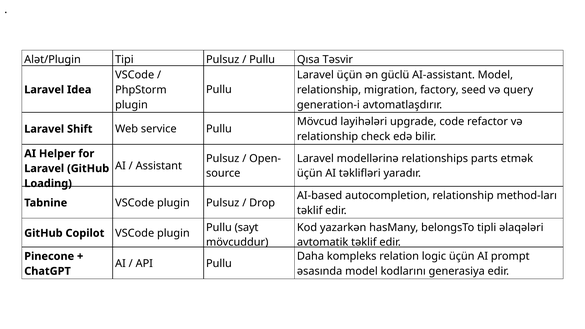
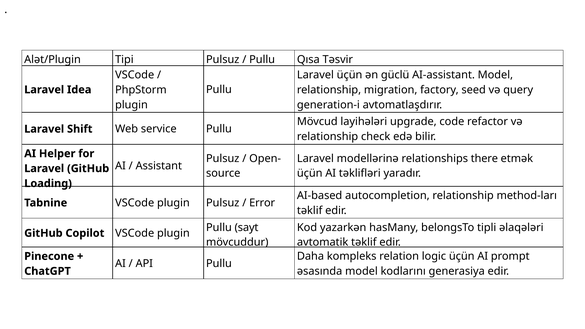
parts: parts -> there (484, 158)
Drop: Drop -> Error (262, 203)
